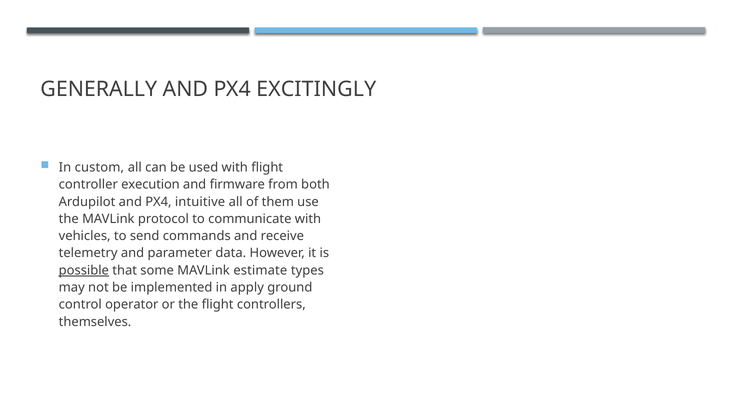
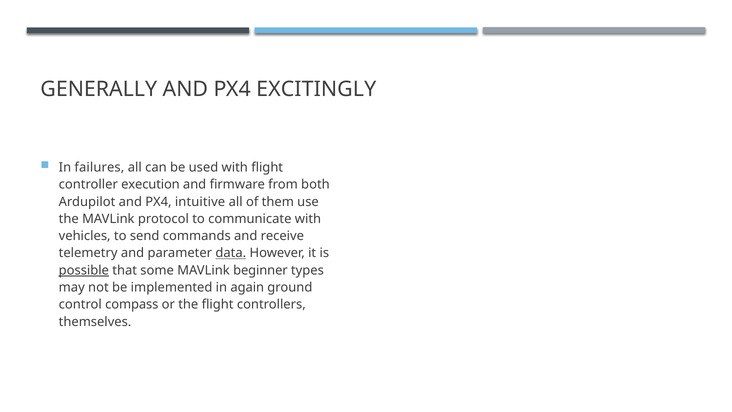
custom: custom -> failures (99, 167)
data underline: none -> present (231, 253)
estimate: estimate -> beginner (260, 270)
apply: apply -> again (247, 287)
operator: operator -> compass (132, 304)
